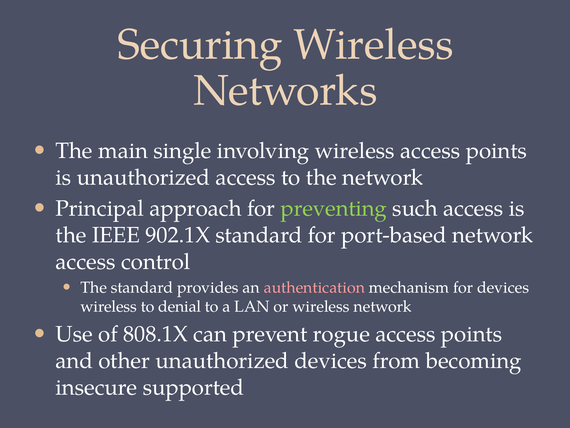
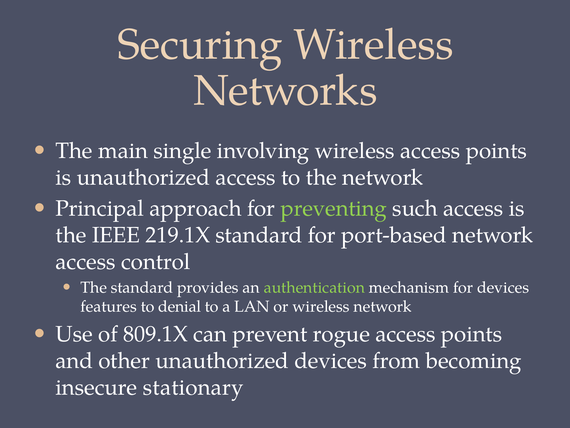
902.1X: 902.1X -> 219.1X (178, 235)
authentication colour: pink -> light green (314, 287)
wireless: wireless -> features (109, 306)
808.1X: 808.1X -> 809.1X (156, 334)
supported: supported -> stationary (193, 387)
